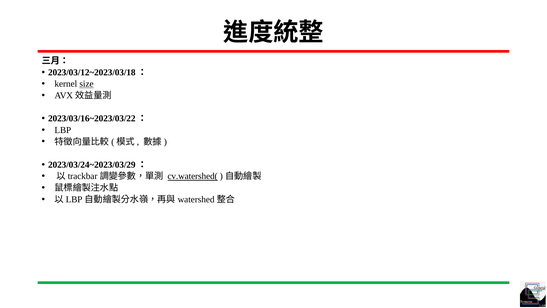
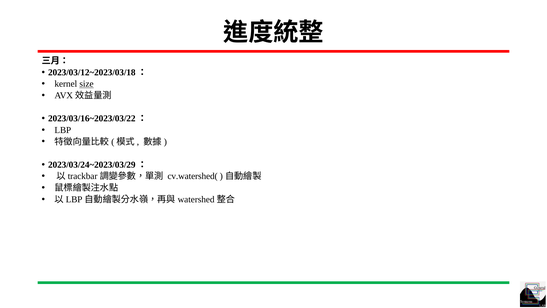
cv.watershed( underline: present -> none (193, 176)
